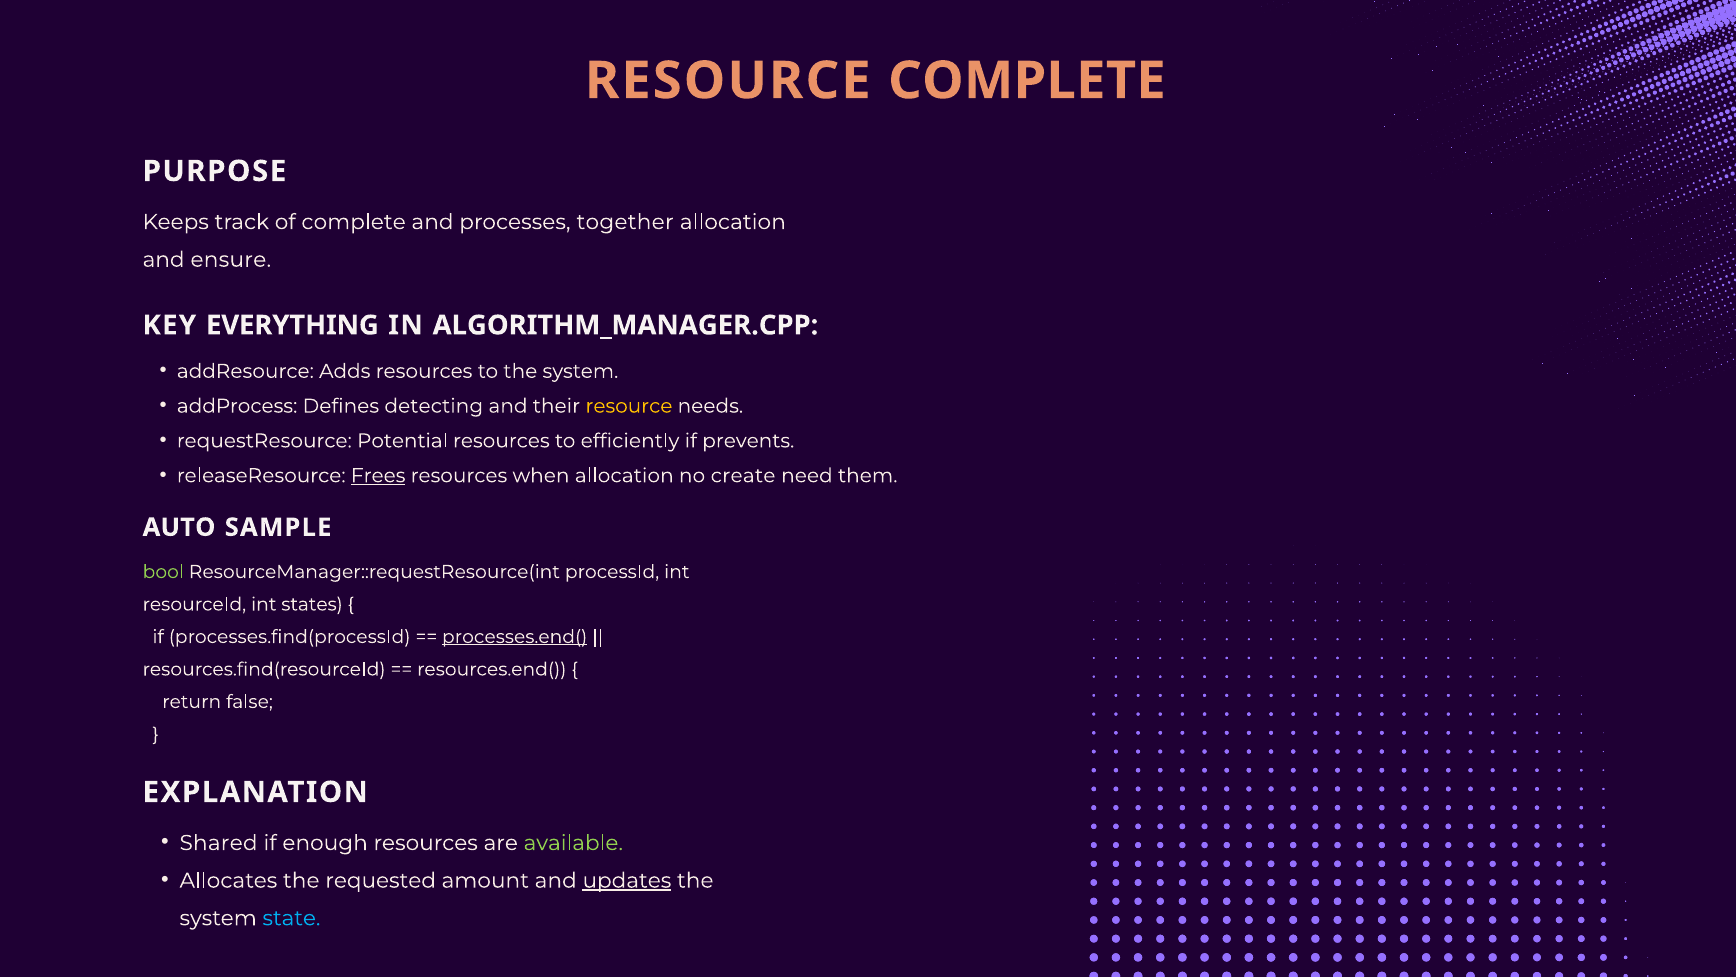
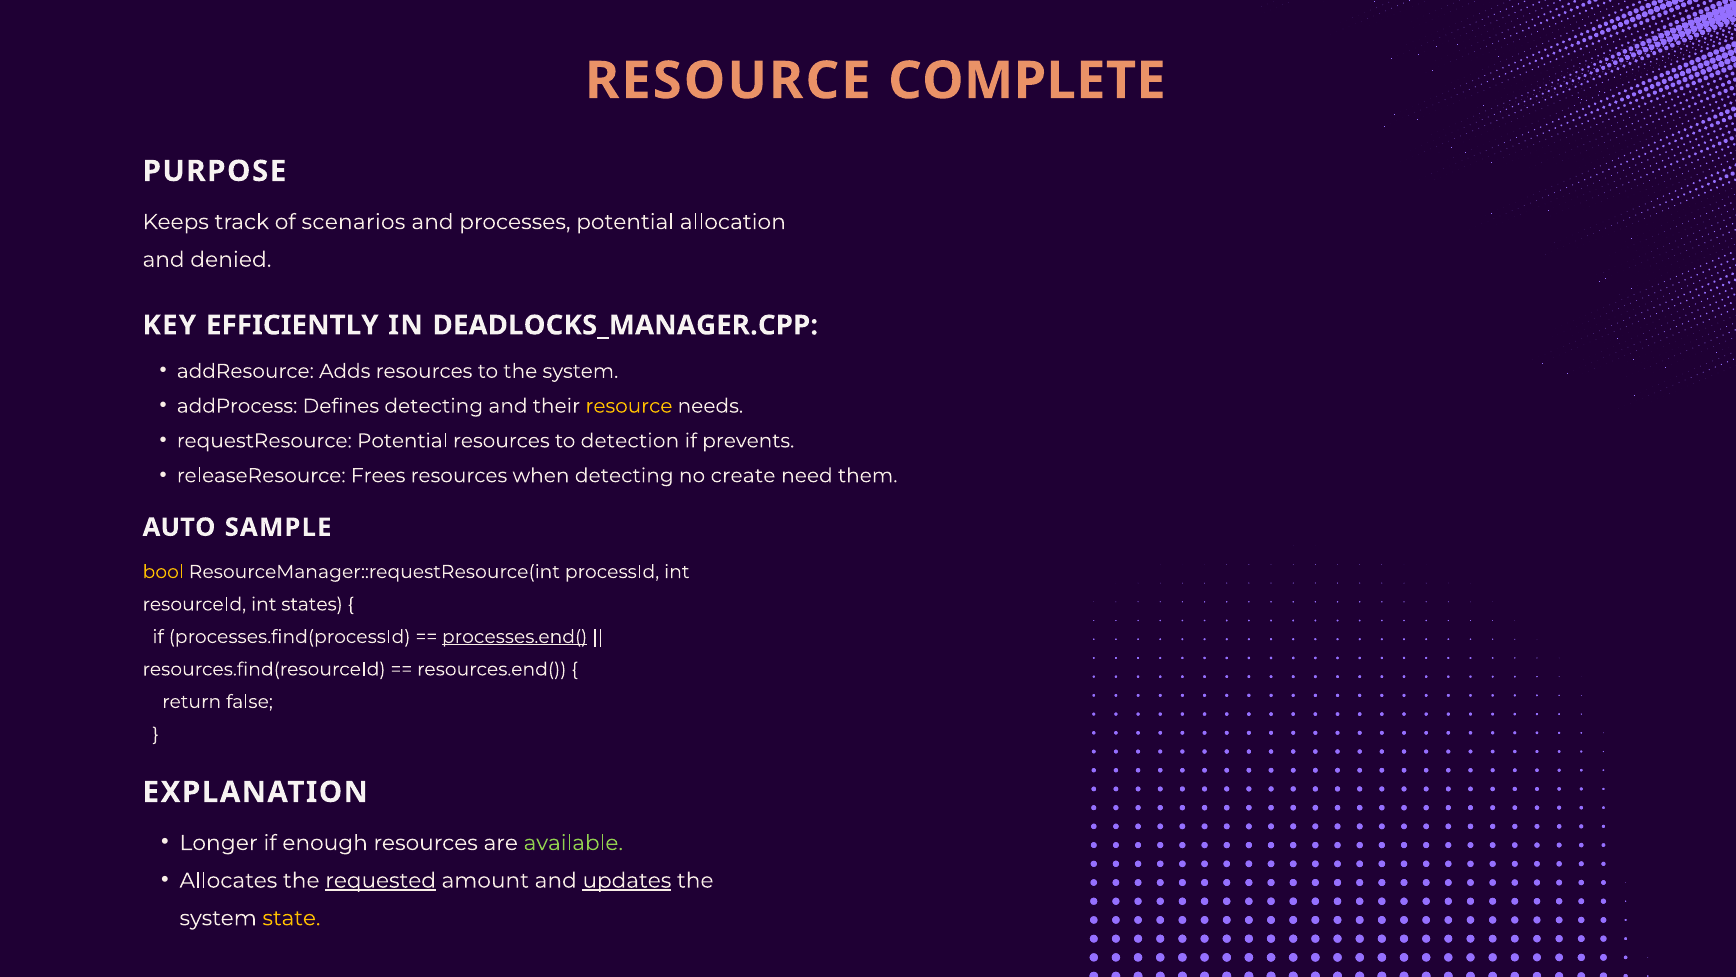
of complete: complete -> scenarios (353, 222)
processes together: together -> potential (625, 222)
ensure: ensure -> denied (231, 259)
EVERYTHING: EVERYTHING -> EFFICIENTLY (292, 325)
ALGORITHM_MANAGER.CPP: ALGORITHM_MANAGER.CPP -> DEADLOCKS_MANAGER.CPP (625, 325)
efficiently: efficiently -> detection (630, 441)
Frees underline: present -> none (378, 475)
when allocation: allocation -> detecting (624, 475)
bool colour: light green -> yellow (163, 572)
Shared: Shared -> Longer (219, 843)
requested underline: none -> present (381, 880)
state colour: light blue -> yellow (291, 918)
